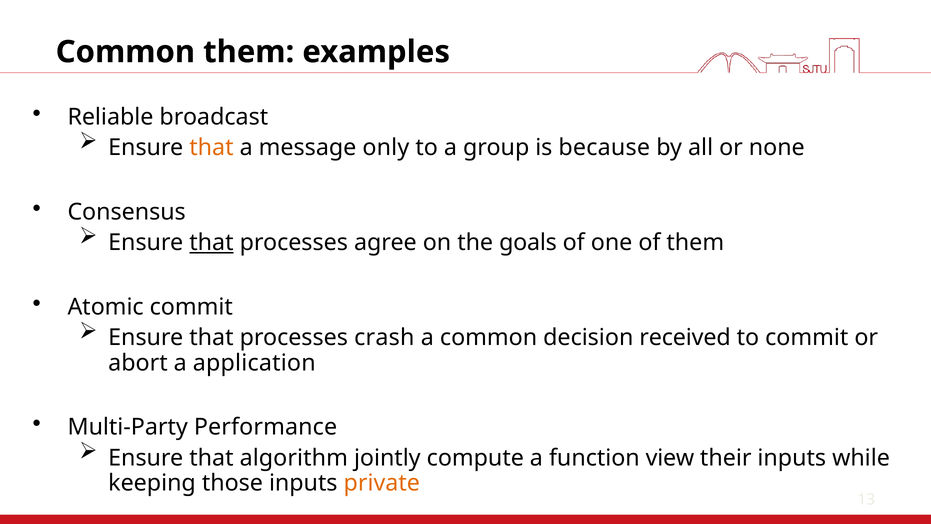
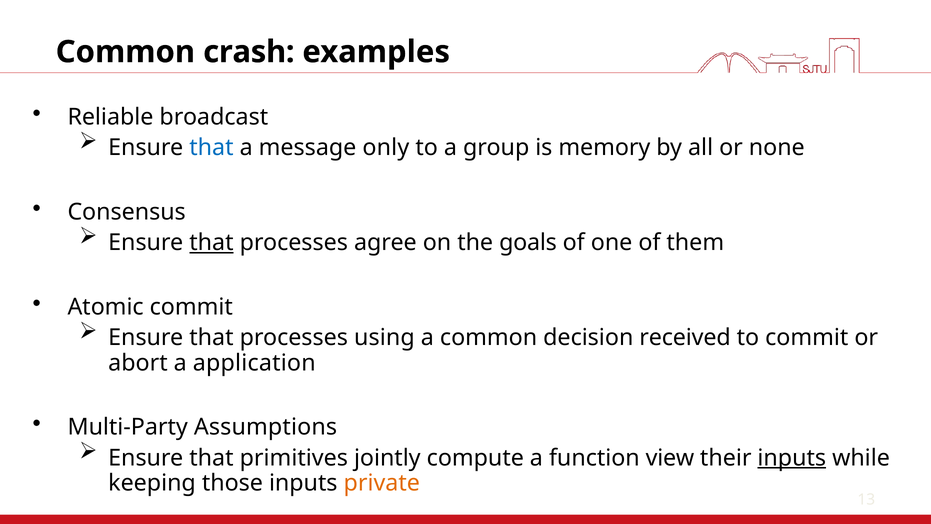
Common them: them -> crash (249, 52)
that colour: orange -> blue (211, 148)
because: because -> memory (604, 148)
crash: crash -> using (384, 338)
Performance: Performance -> Assumptions (265, 427)
algorithm: algorithm -> primitives (294, 458)
inputs underline: none -> present (792, 458)
